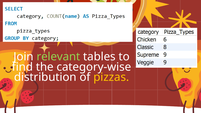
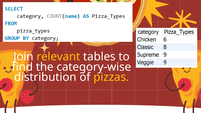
relevant colour: light green -> yellow (58, 57)
